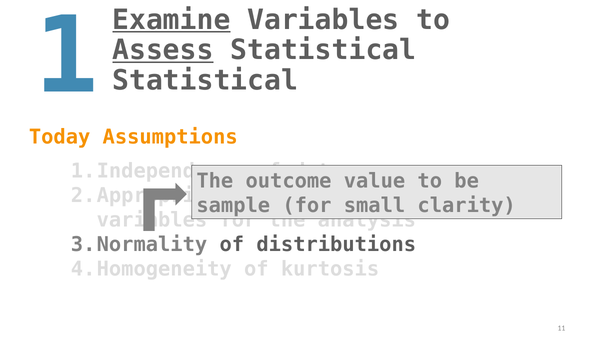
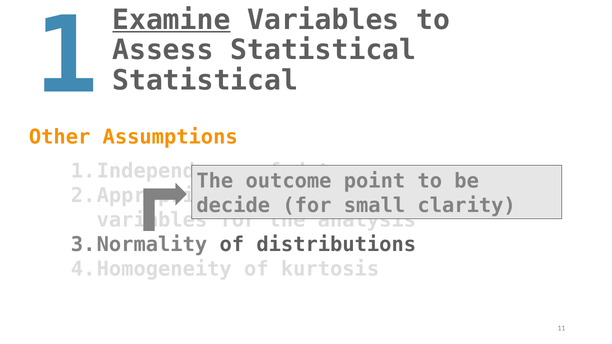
Assess underline: present -> none (163, 50)
Today: Today -> Other (60, 137)
value: value -> point (374, 181)
sample: sample -> decide (233, 206)
